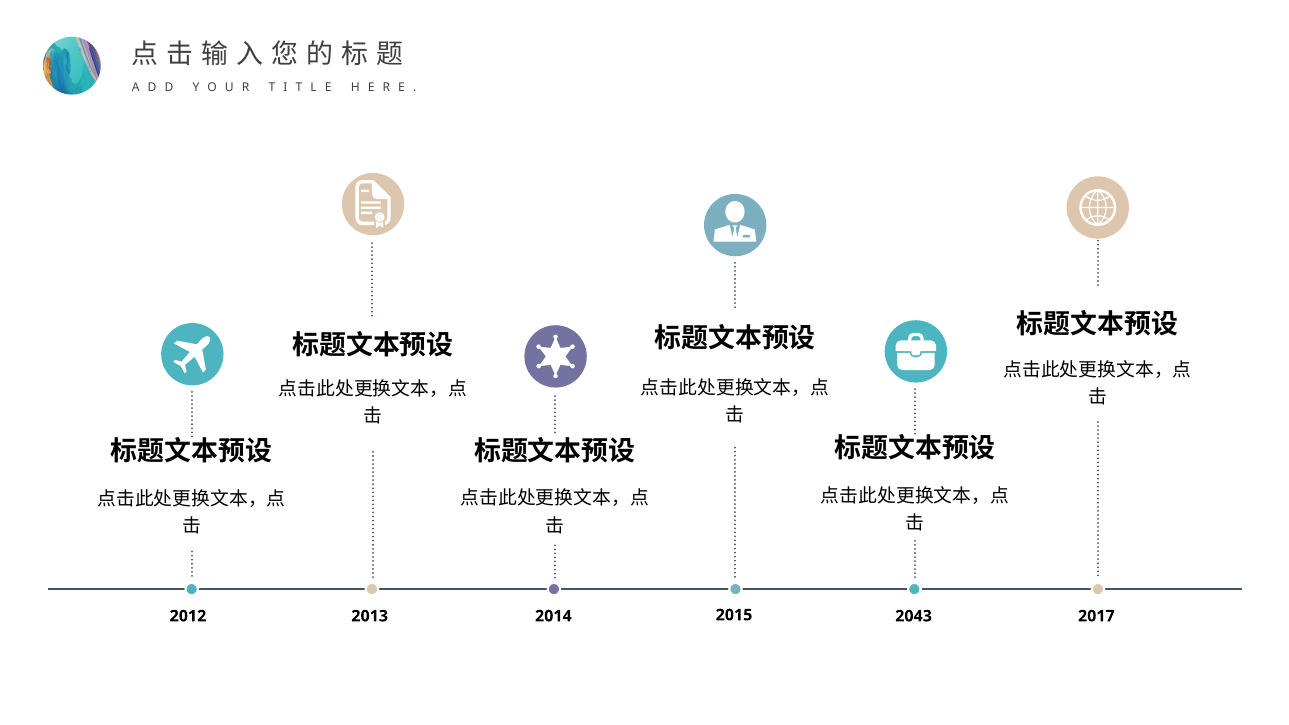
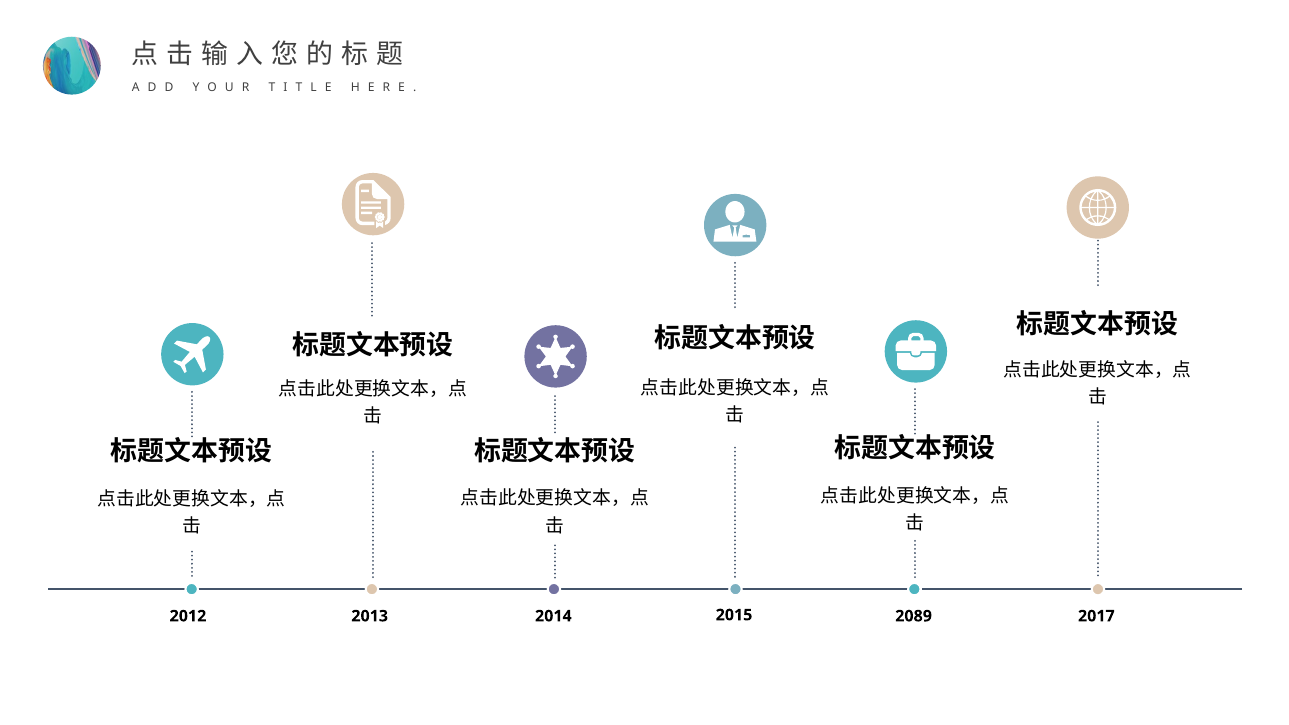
2043: 2043 -> 2089 (914, 616)
